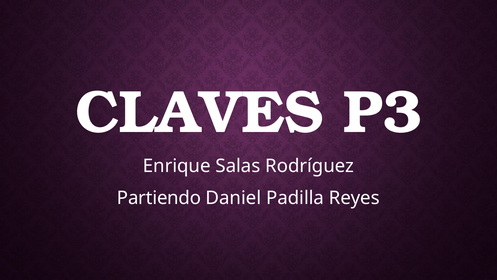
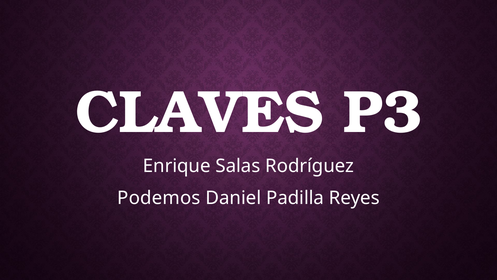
Partiendo: Partiendo -> Podemos (159, 198)
